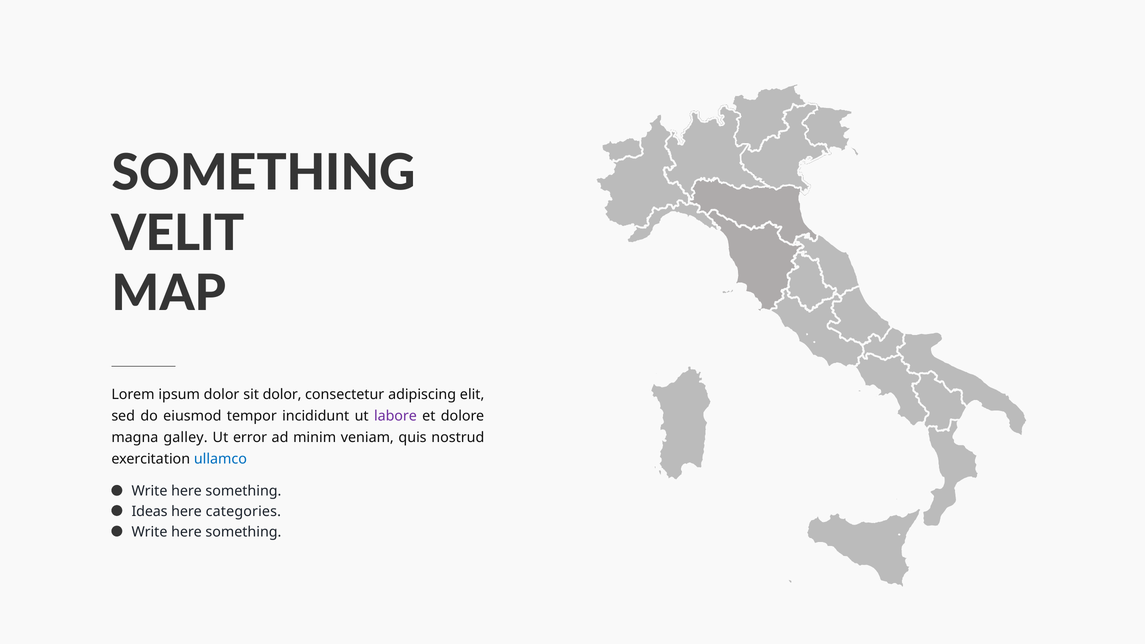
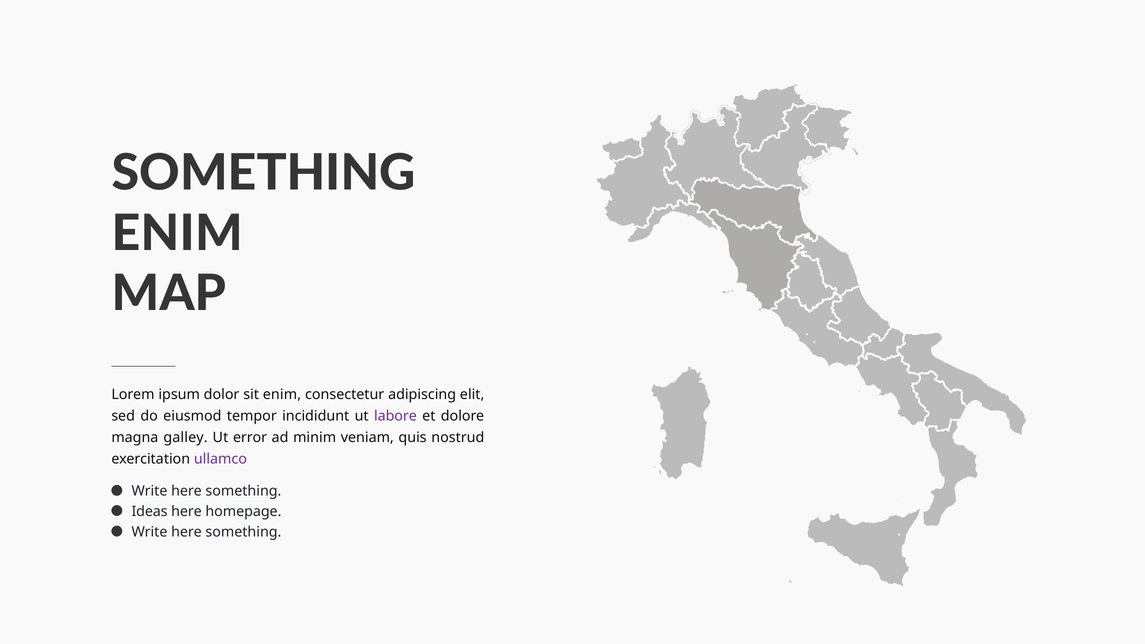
VELIT: VELIT -> ENIM (177, 234)
sit dolor: dolor -> enim (282, 395)
ullamco colour: blue -> purple (220, 459)
categories: categories -> homepage (243, 511)
